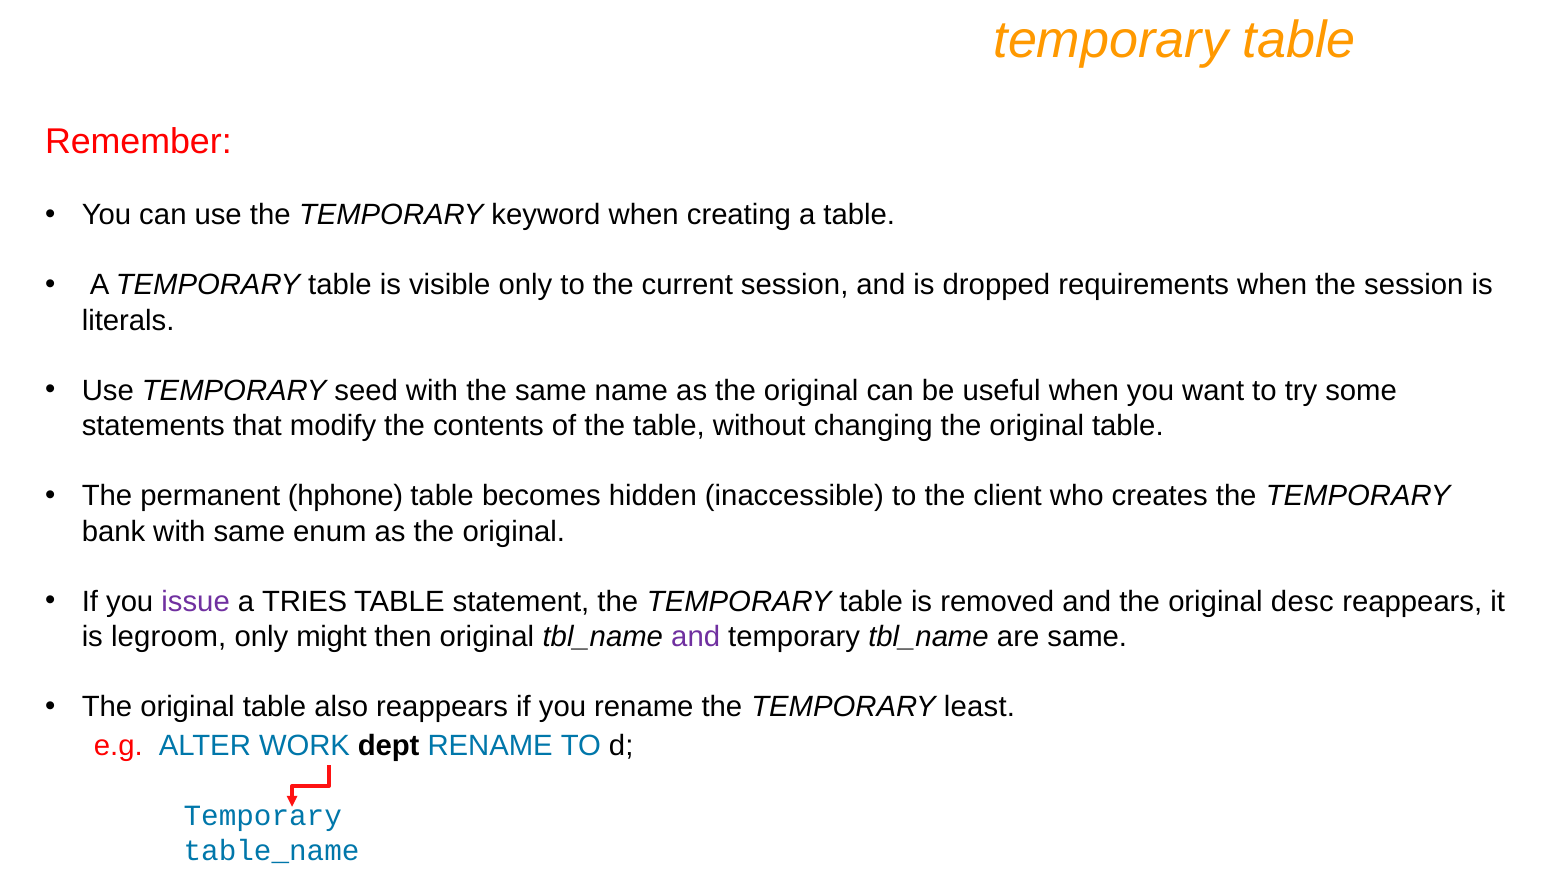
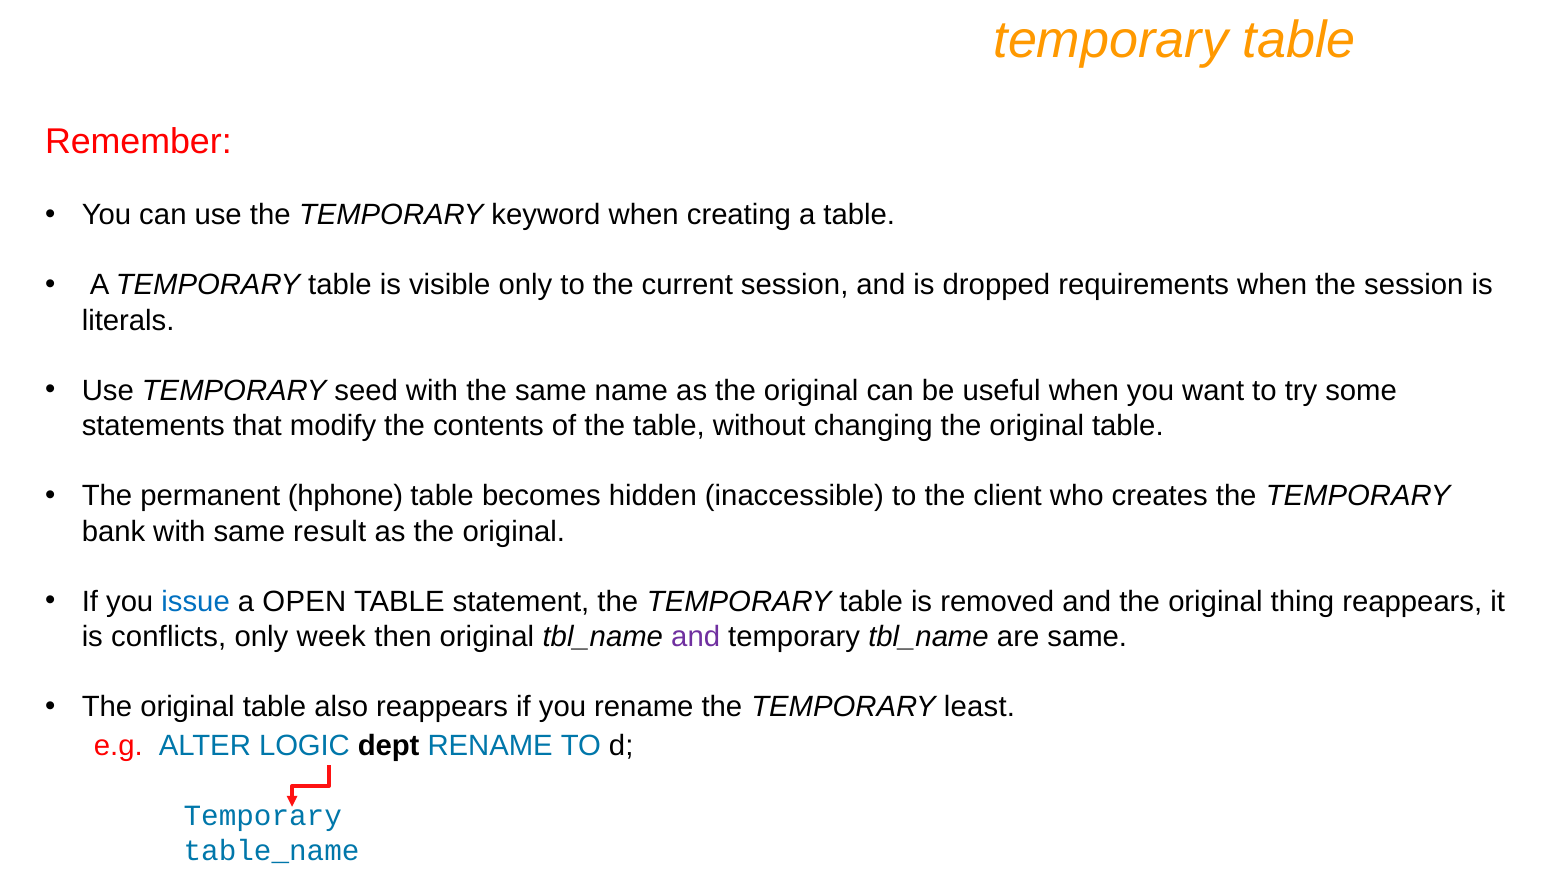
enum: enum -> result (330, 531)
issue colour: purple -> blue (196, 602)
TRIES: TRIES -> OPEN (304, 602)
desc: desc -> thing (1302, 602)
legroom: legroom -> conflicts (169, 637)
might: might -> week (331, 637)
WORK: WORK -> LOGIC (304, 746)
